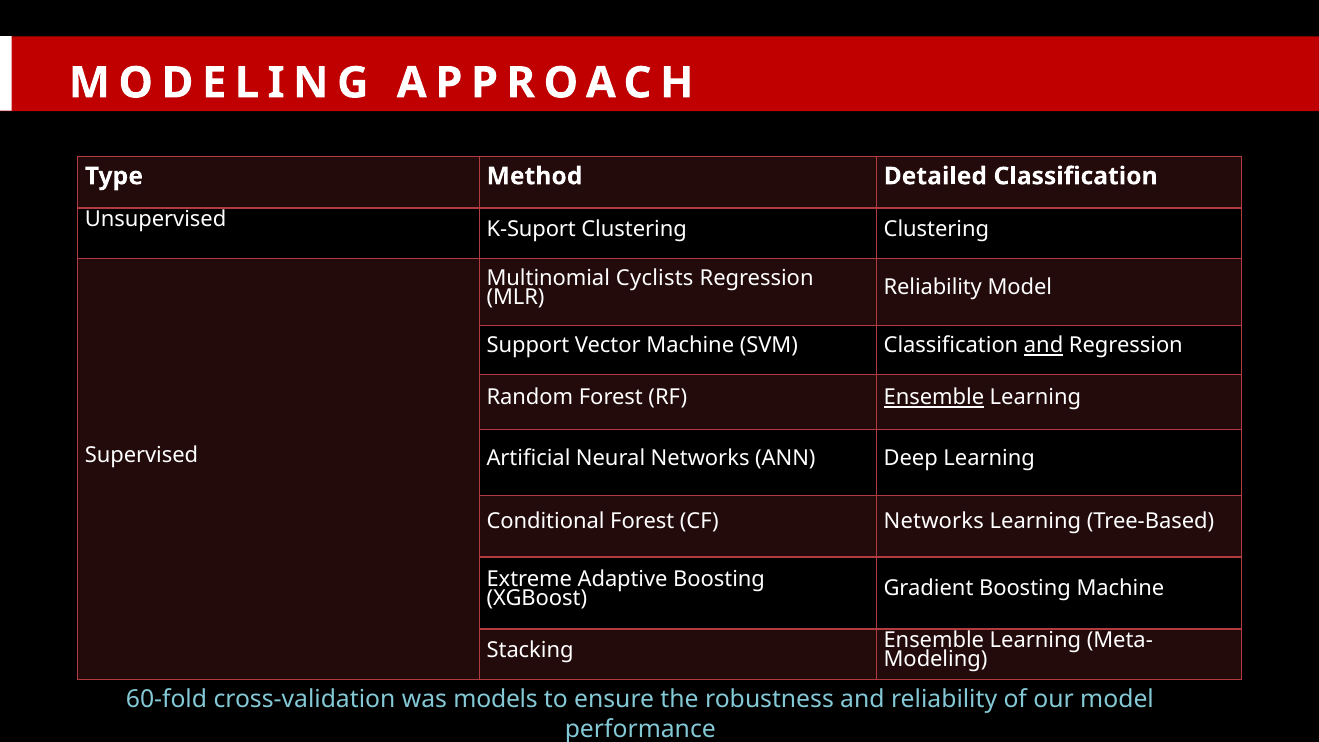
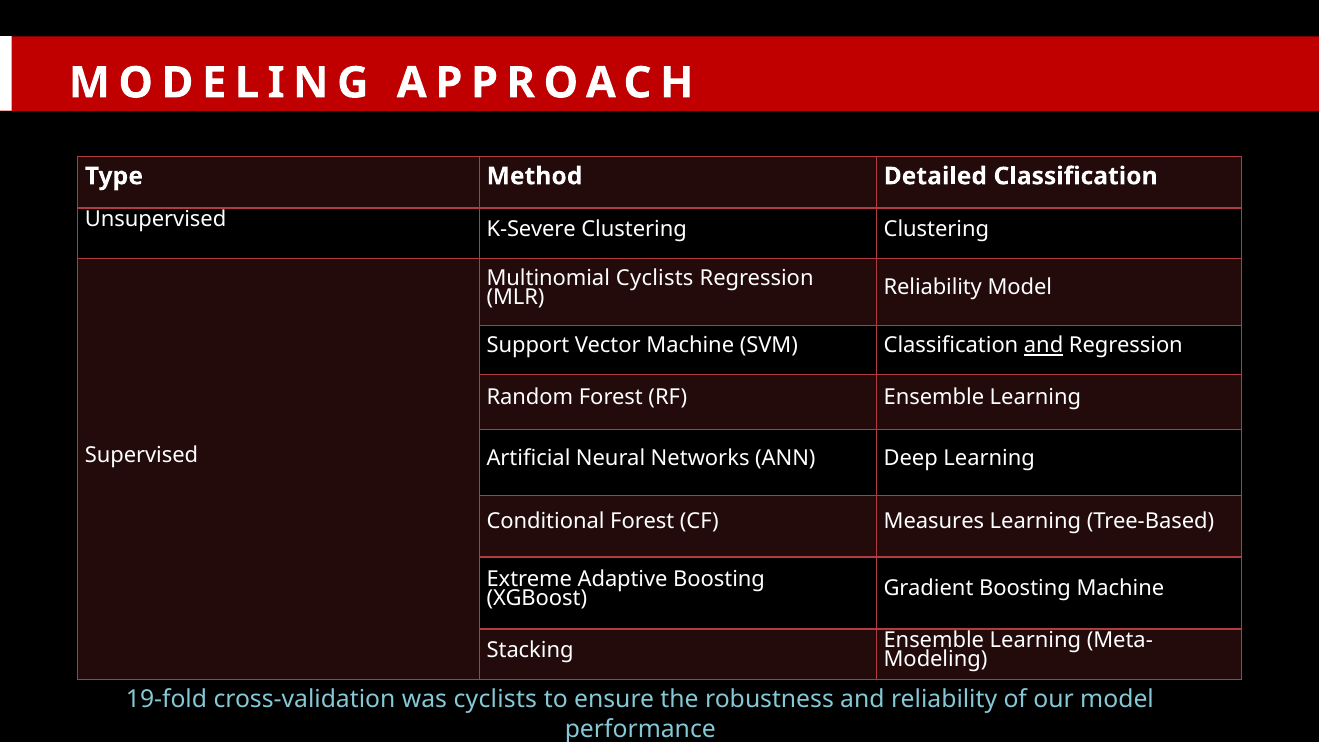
K-Suport: K-Suport -> K-Severe (531, 229)
Ensemble underline: present -> none (934, 398)
CF Networks: Networks -> Measures (934, 522)
60-fold: 60-fold -> 19-fold (166, 699)
was models: models -> cyclists (495, 699)
